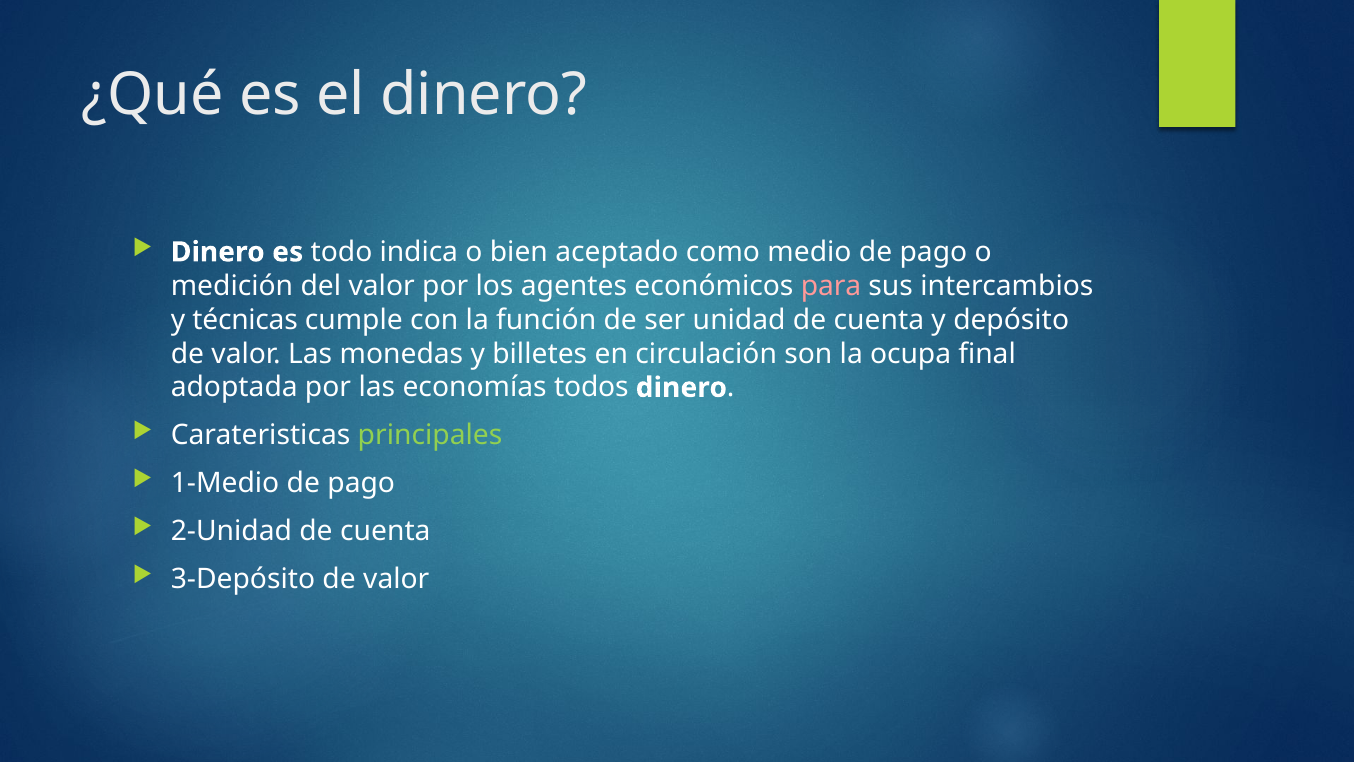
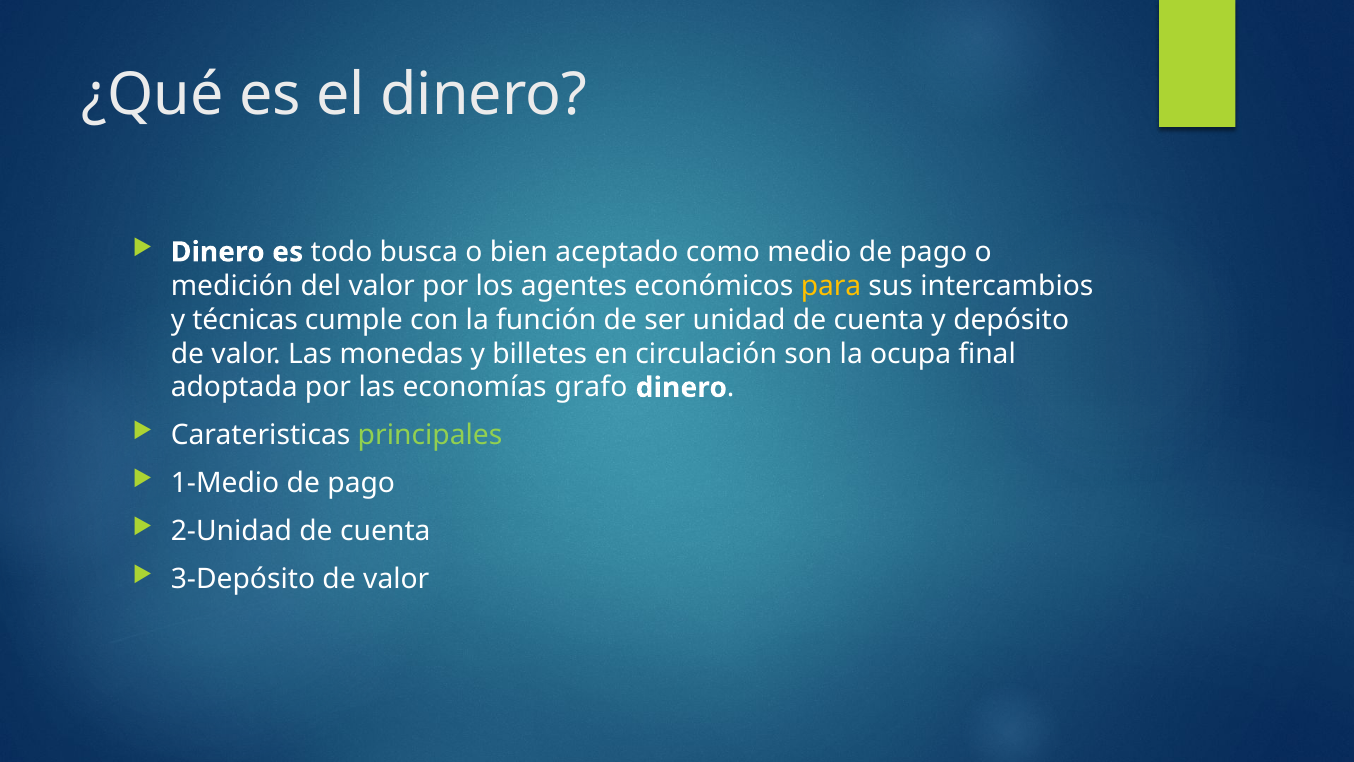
indica: indica -> busca (419, 252)
para colour: pink -> yellow (831, 286)
todos: todos -> grafo (591, 387)
